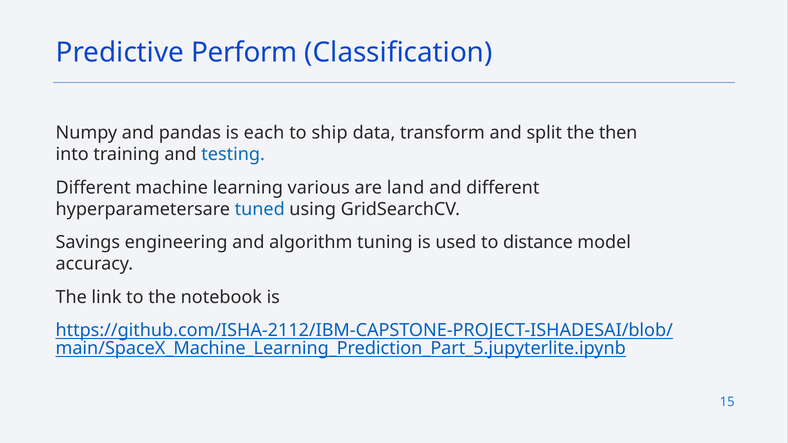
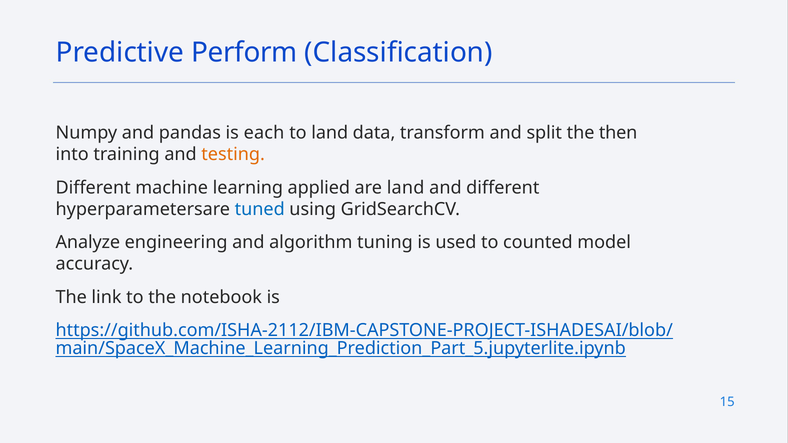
to ship: ship -> land (330, 133)
testing colour: blue -> orange (233, 155)
various: various -> applied (319, 188)
Savings: Savings -> Analyze (88, 243)
distance: distance -> counted (538, 243)
